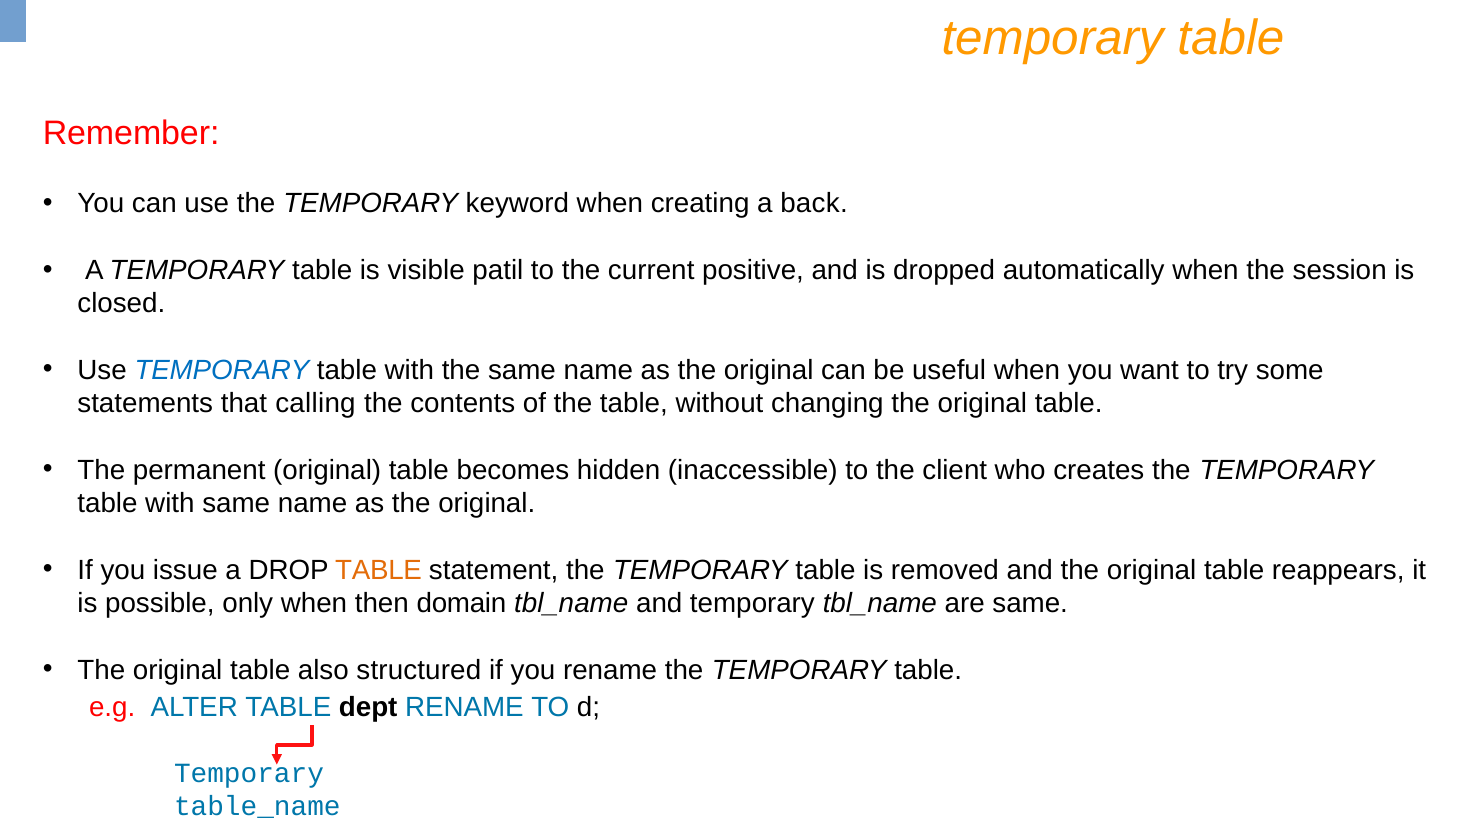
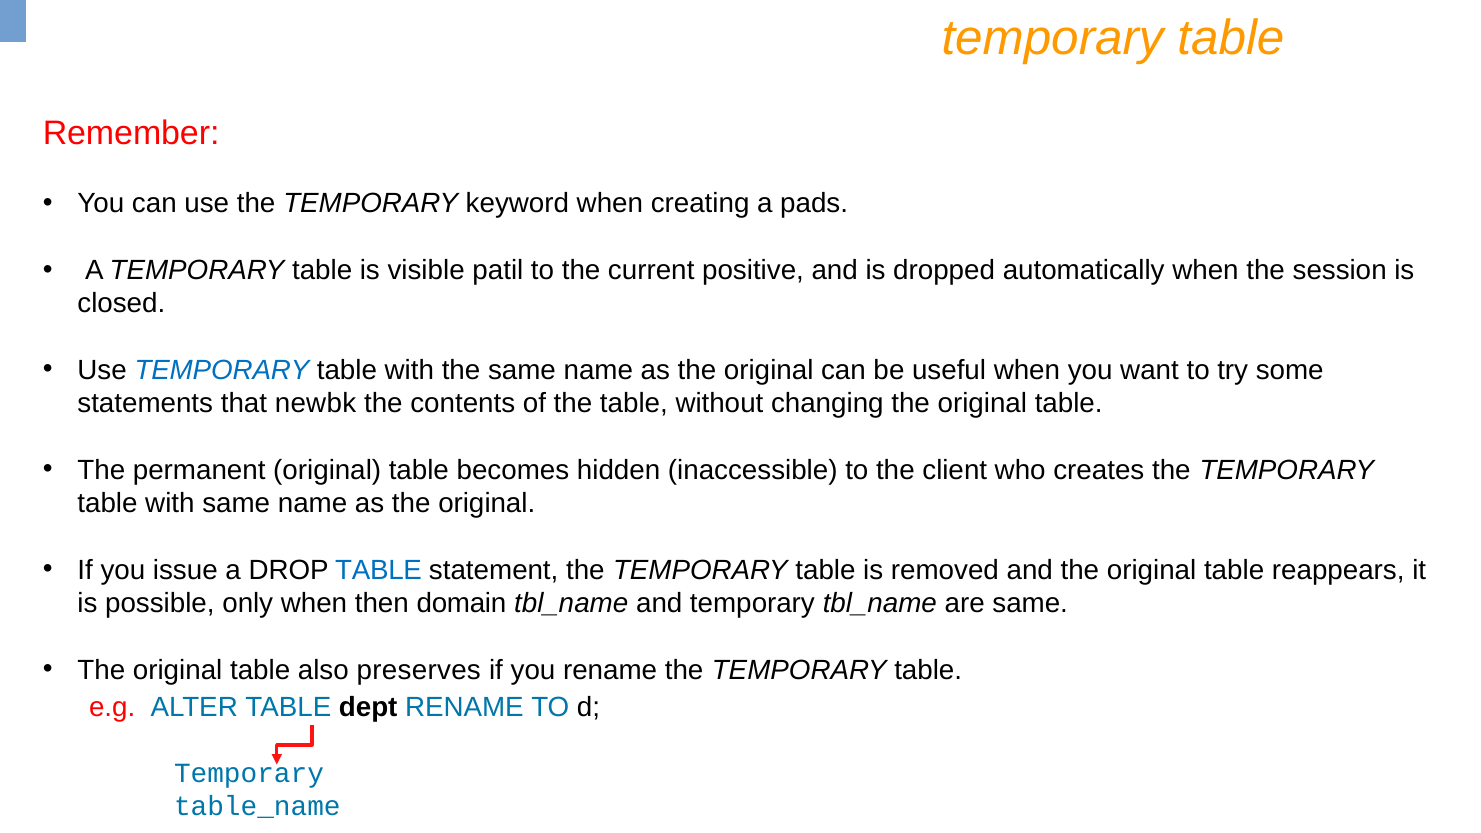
back: back -> pads (814, 204)
calling: calling -> newbk (315, 404)
TABLE colour: orange -> blue (379, 570)
structured: structured -> preserves (419, 670)
